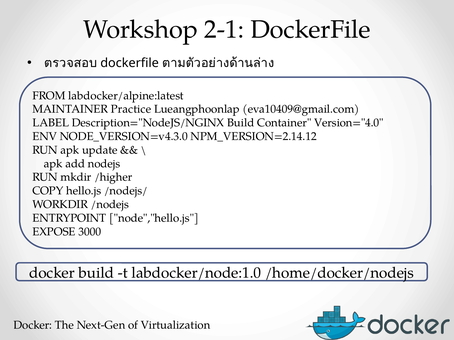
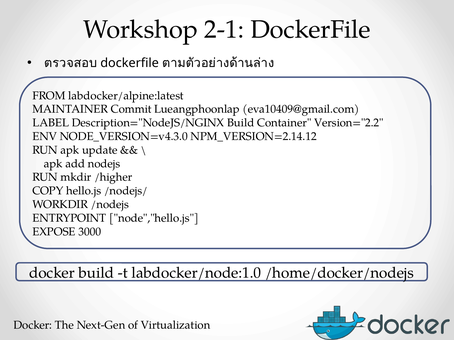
Practice: Practice -> Commit (131, 109)
Version="4.0: Version="4.0 -> Version="2.2 (349, 123)
